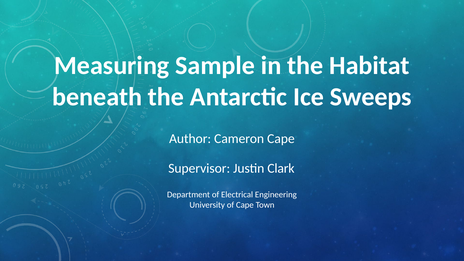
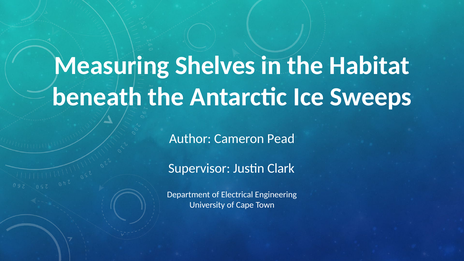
Sample: Sample -> Shelves (215, 65)
Cameron Cape: Cape -> Pead (281, 139)
